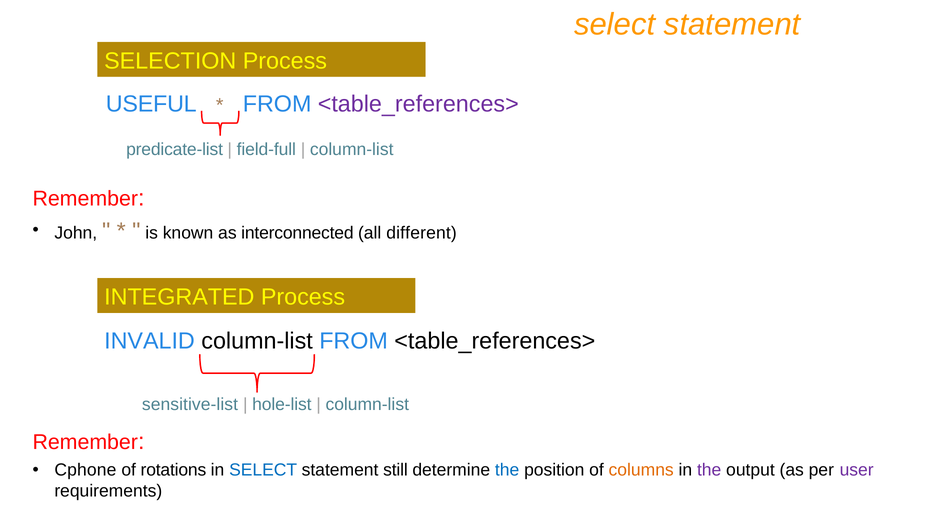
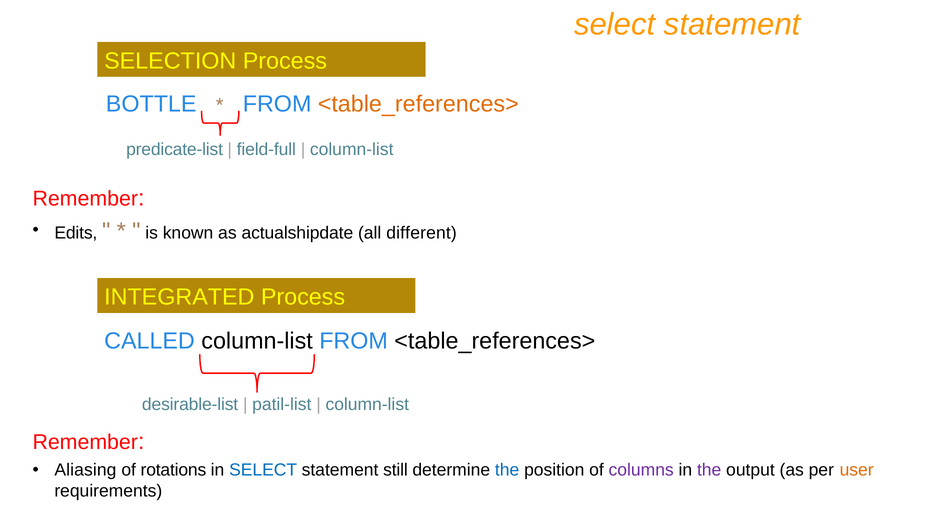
USEFUL: USEFUL -> BOTTLE (151, 104)
<table_references> colour: purple -> orange (418, 104)
John: John -> Edits (76, 233)
interconnected: interconnected -> actualshipdate (297, 233)
INVALID: INVALID -> CALLED (150, 341)
sensitive-list: sensitive-list -> desirable-list (190, 404)
hole-list: hole-list -> patil-list (282, 404)
Cphone: Cphone -> Aliasing (85, 470)
columns colour: orange -> purple (641, 470)
user colour: purple -> orange (857, 470)
